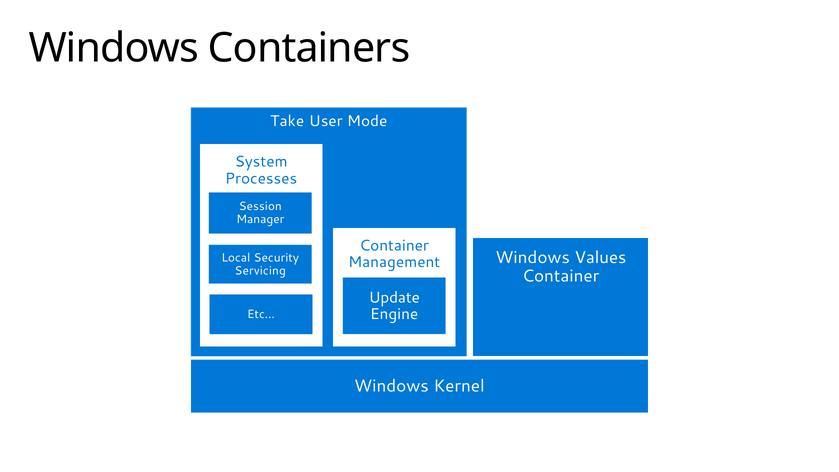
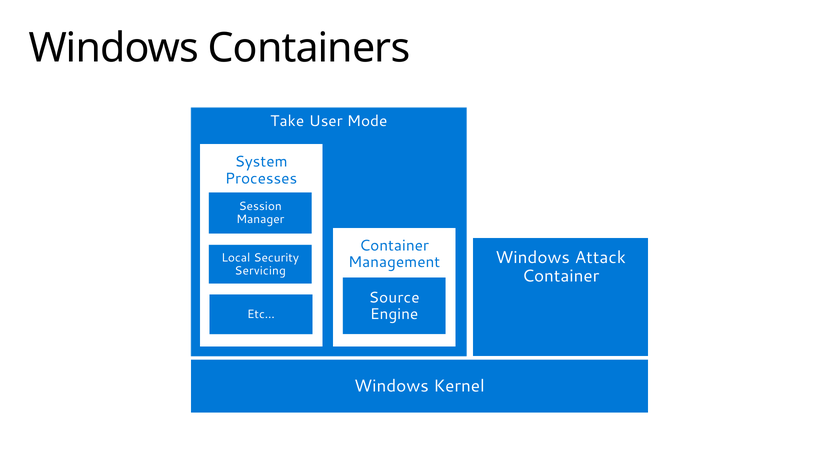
Values: Values -> Attack (600, 257)
Update: Update -> Source (394, 297)
